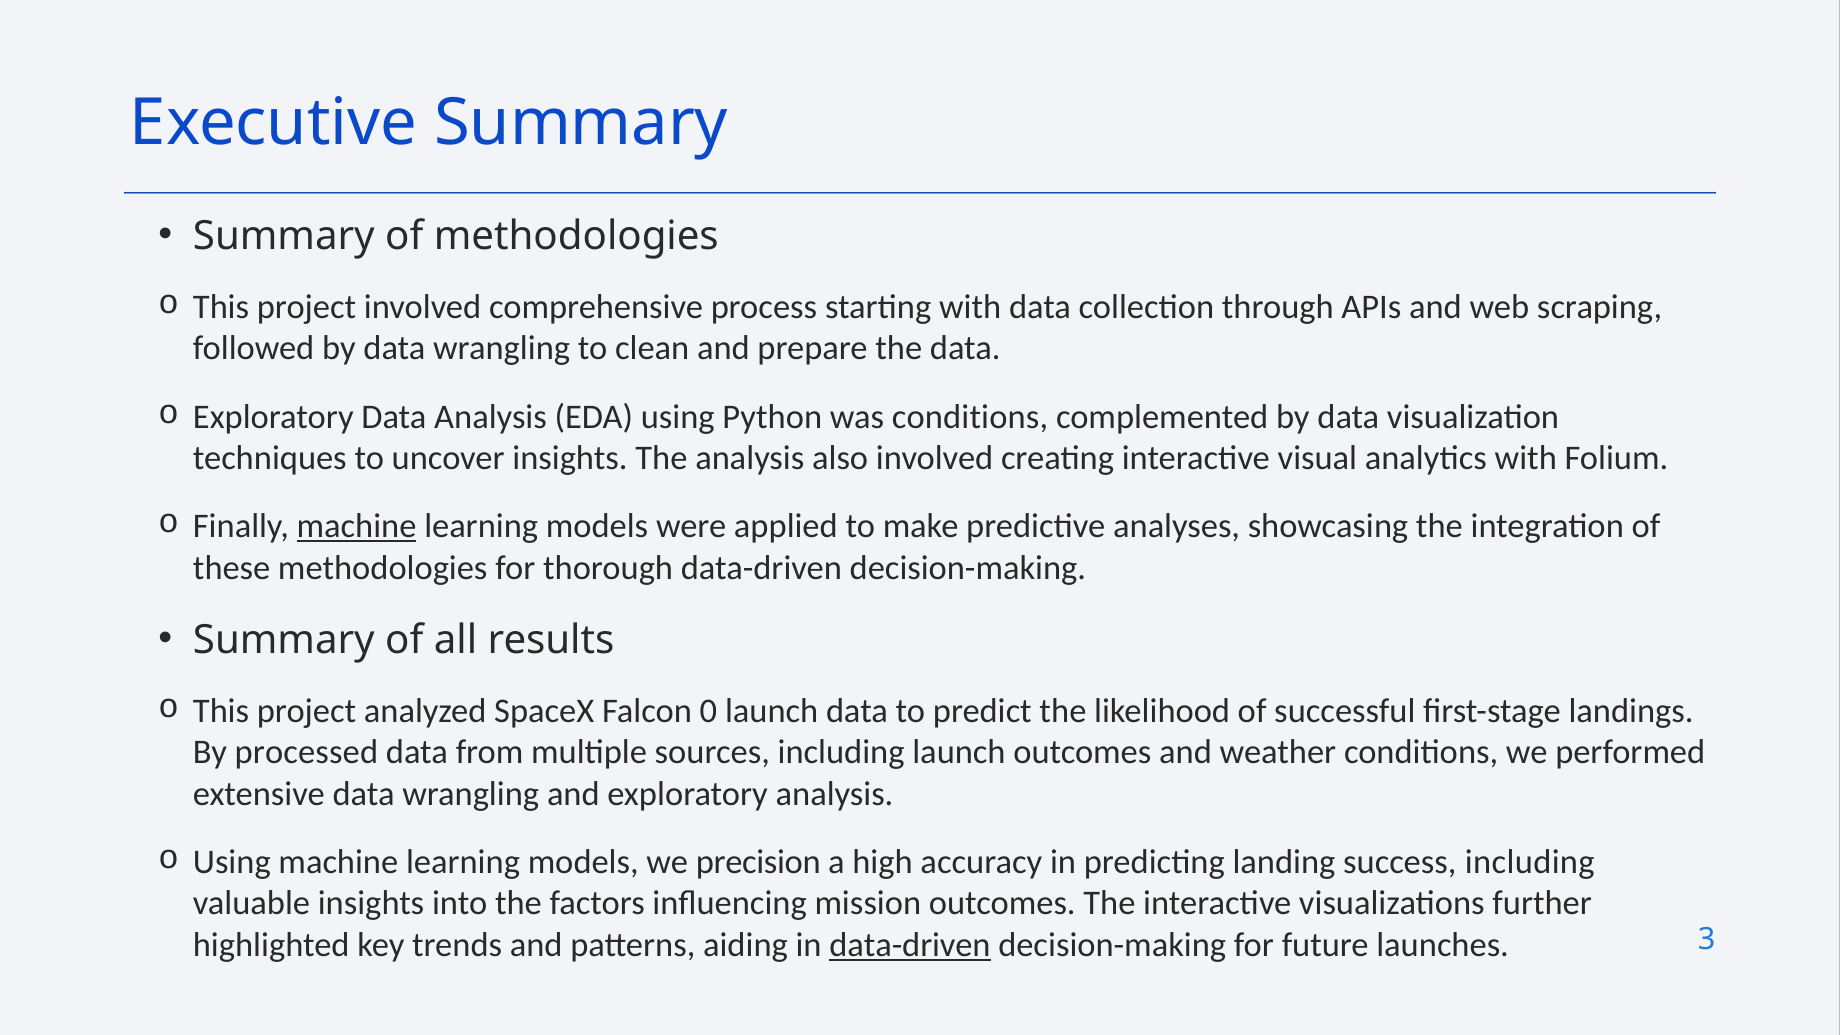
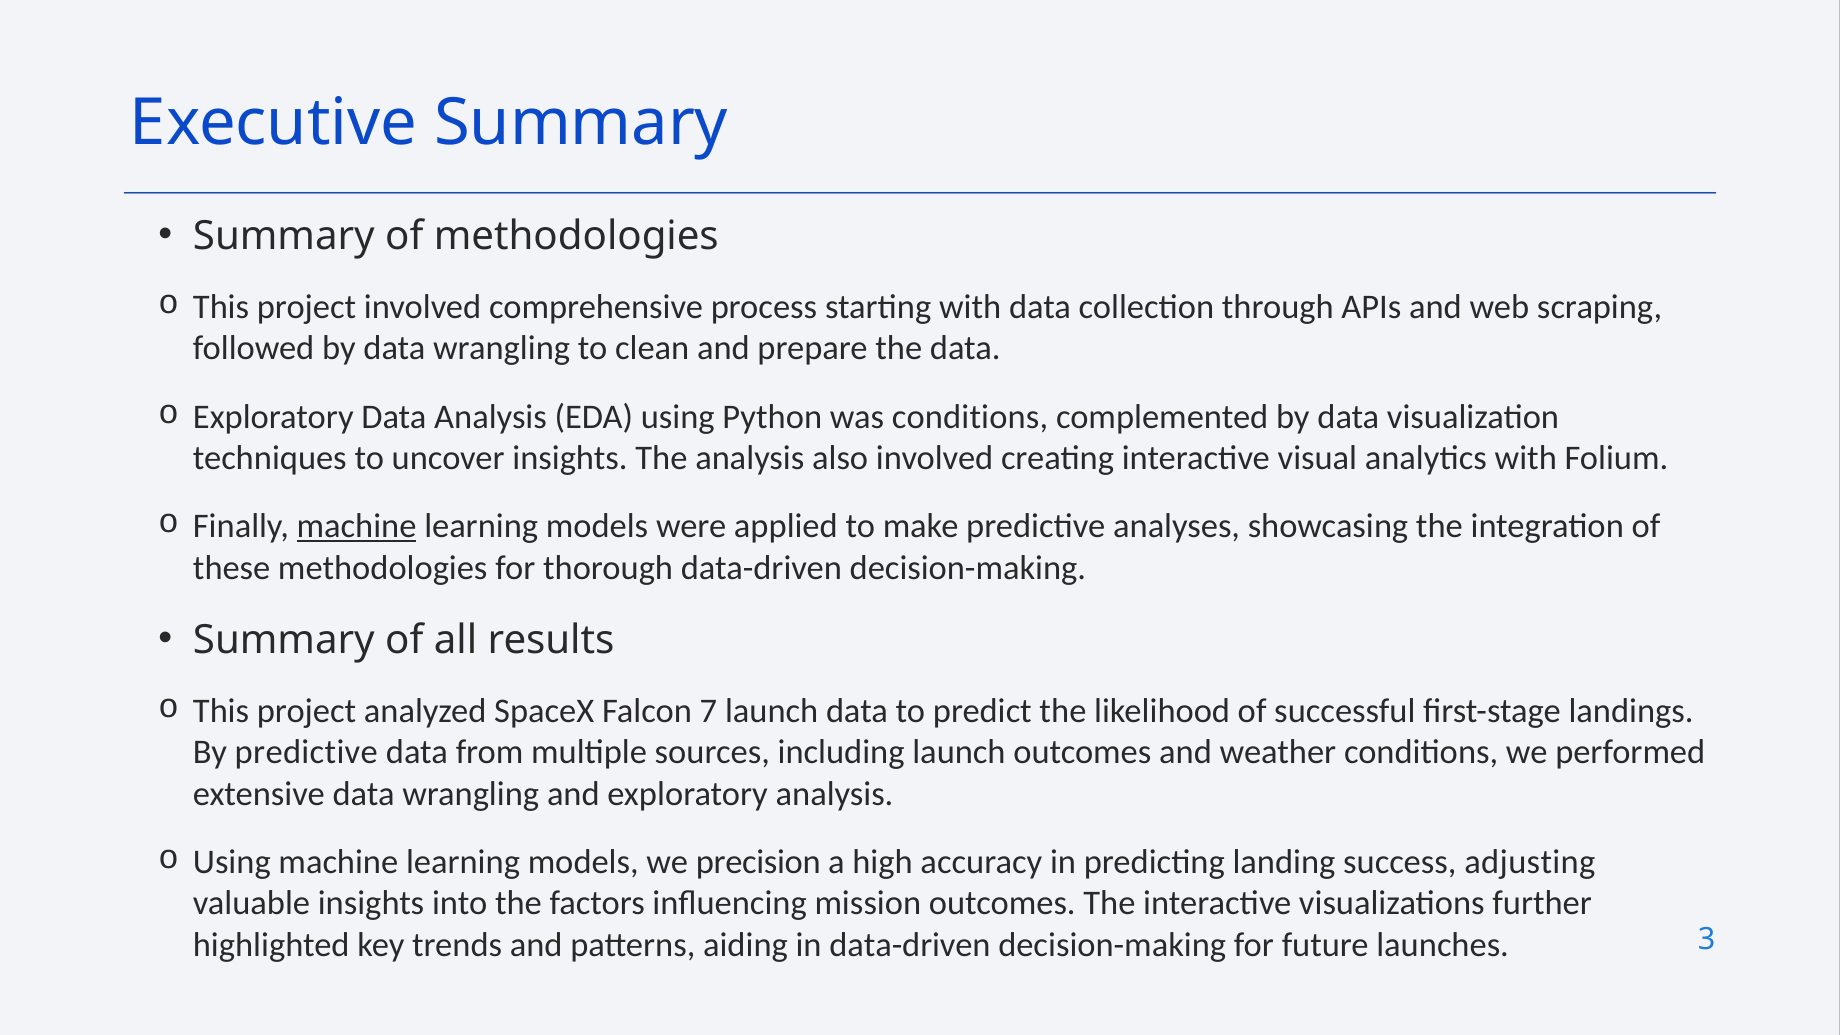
0: 0 -> 7 (708, 711)
By processed: processed -> predictive (306, 753)
success including: including -> adjusting (1530, 862)
data-driven underline: present -> none (910, 945)
